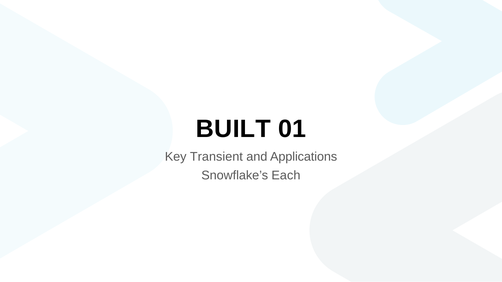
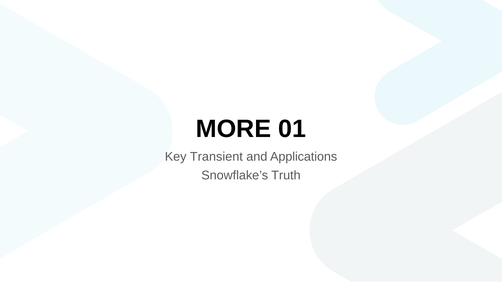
BUILT: BUILT -> MORE (233, 129)
Each: Each -> Truth (286, 176)
